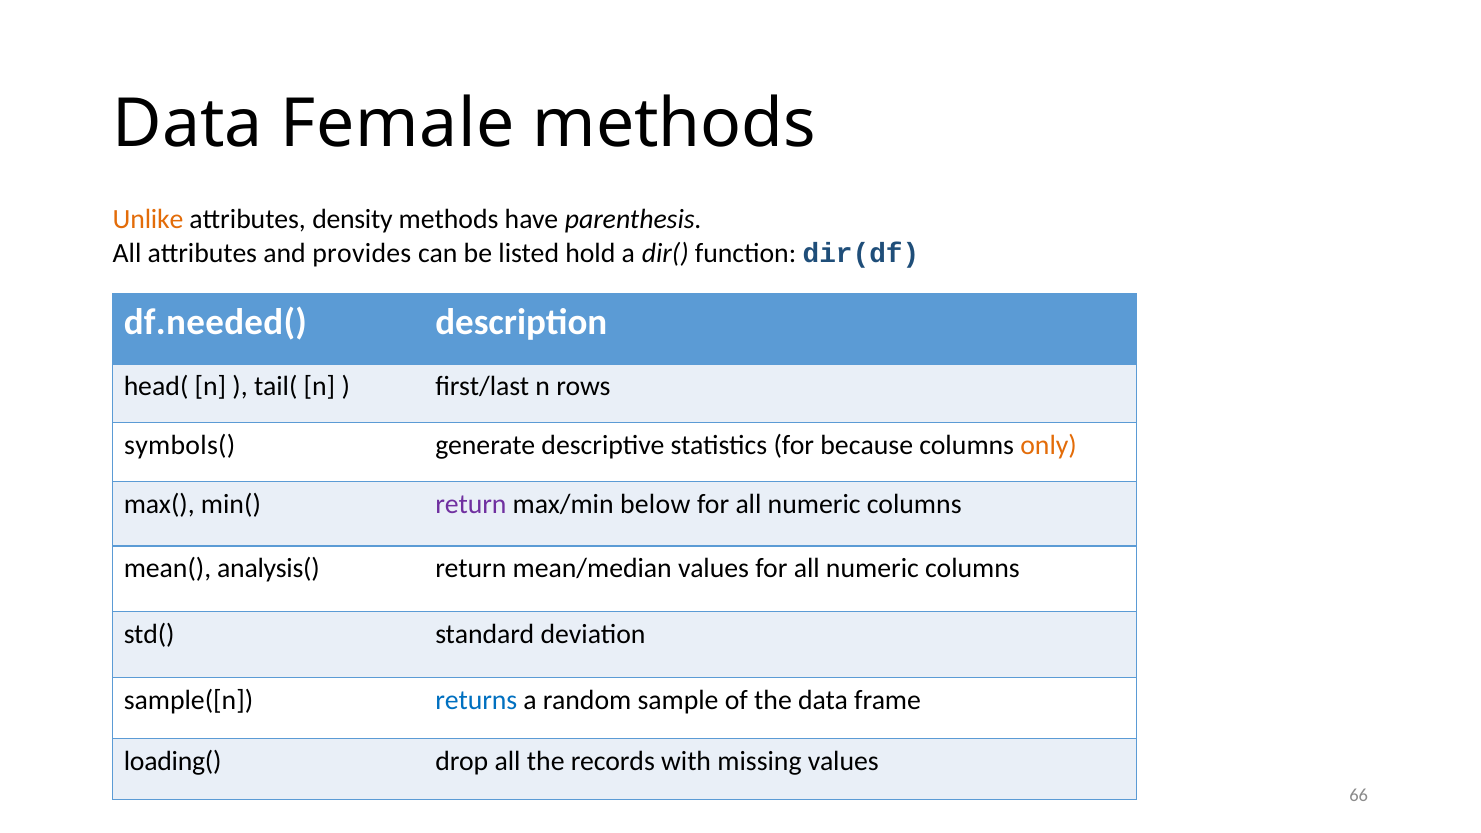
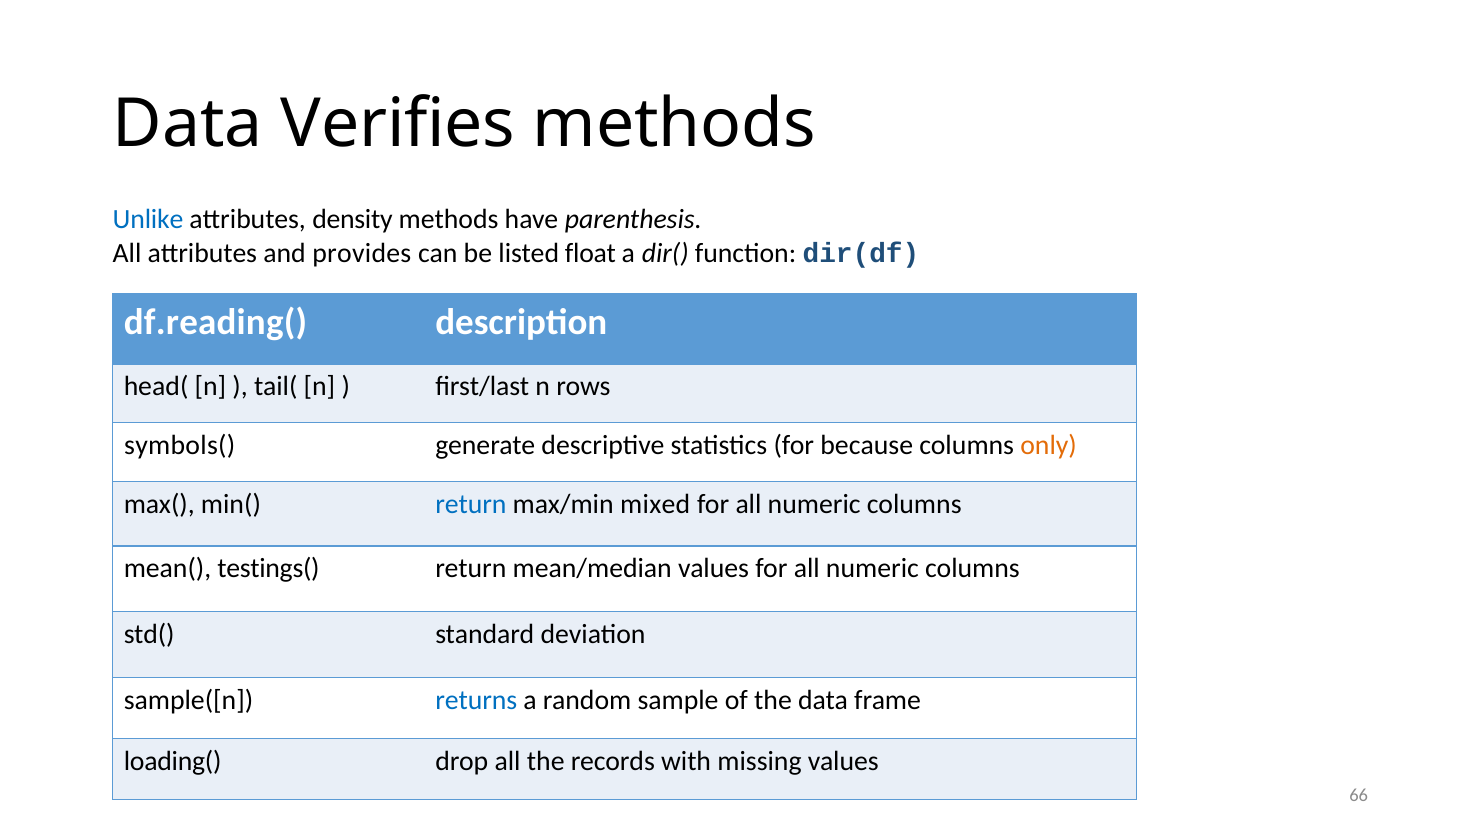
Female: Female -> Verifies (398, 124)
Unlike colour: orange -> blue (148, 220)
hold: hold -> float (590, 253)
df.needed(: df.needed( -> df.reading( (215, 322)
return colour: purple -> blue (471, 504)
below: below -> mixed (655, 504)
analysis(: analysis( -> testings( (268, 569)
